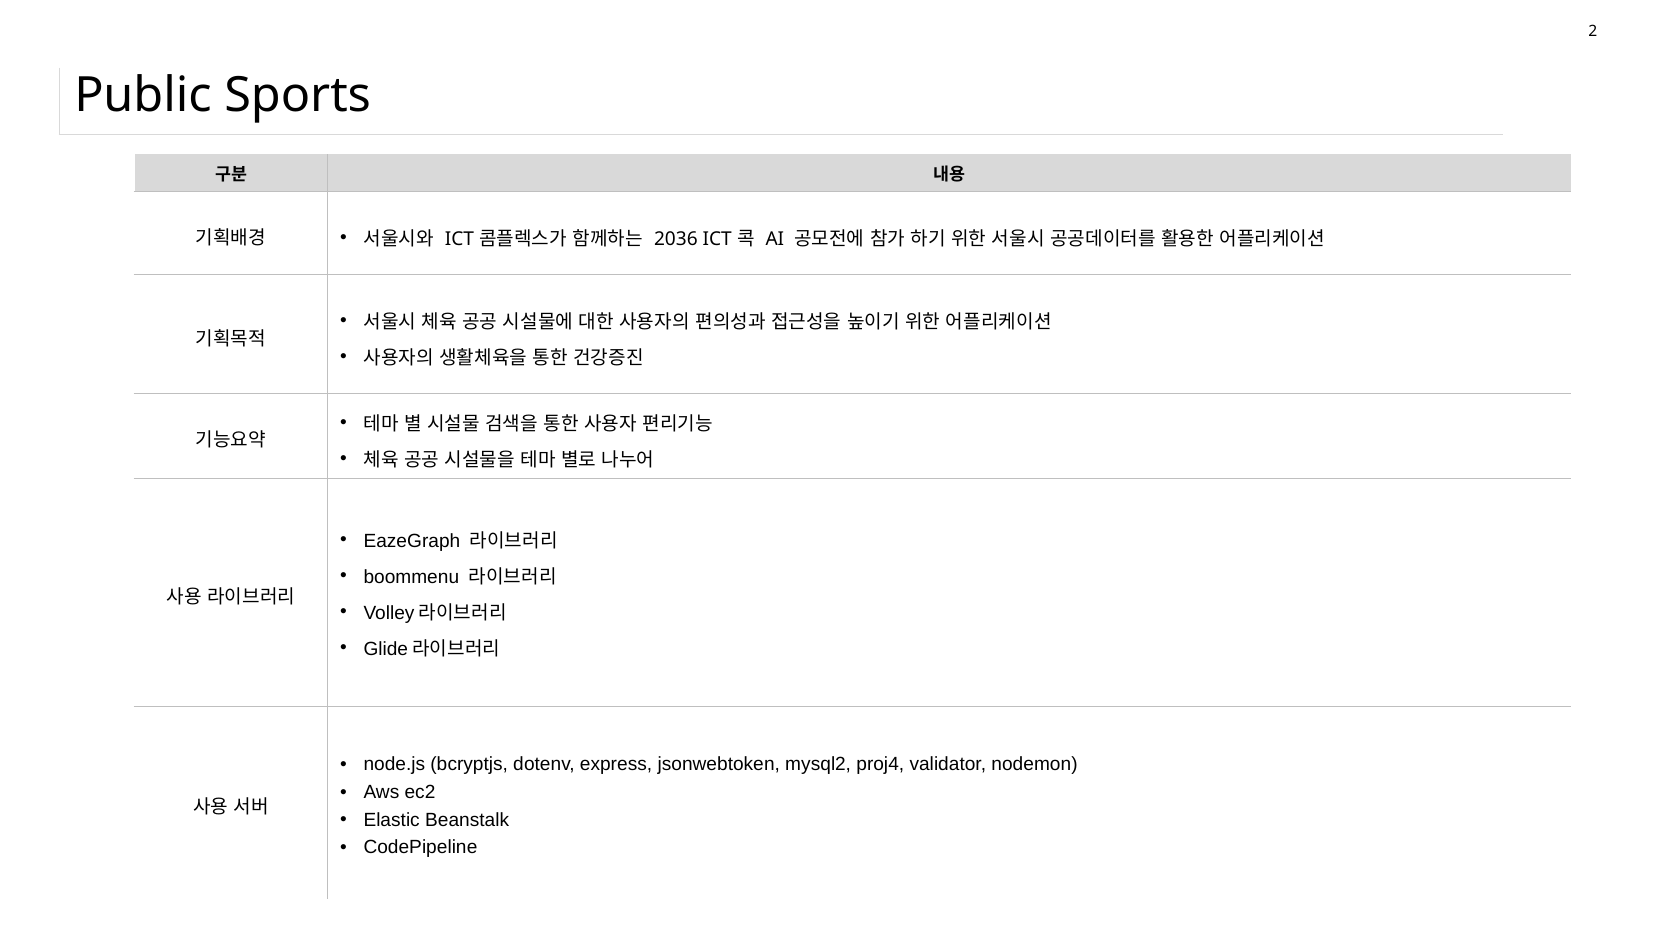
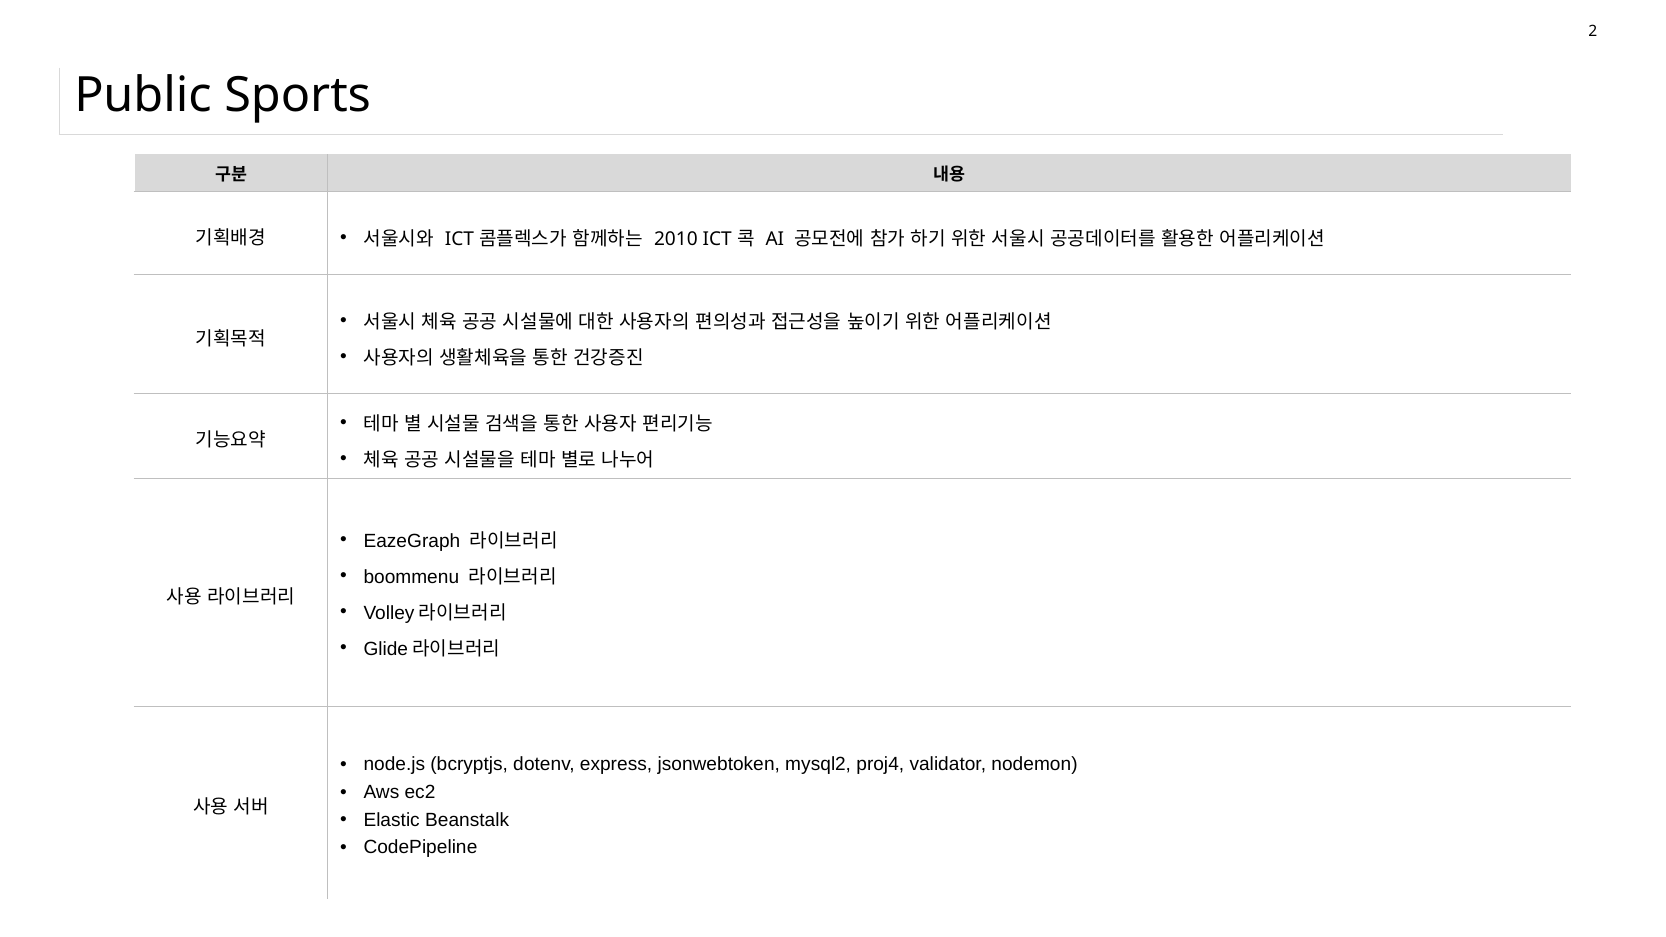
2036: 2036 -> 2010 (676, 239)
